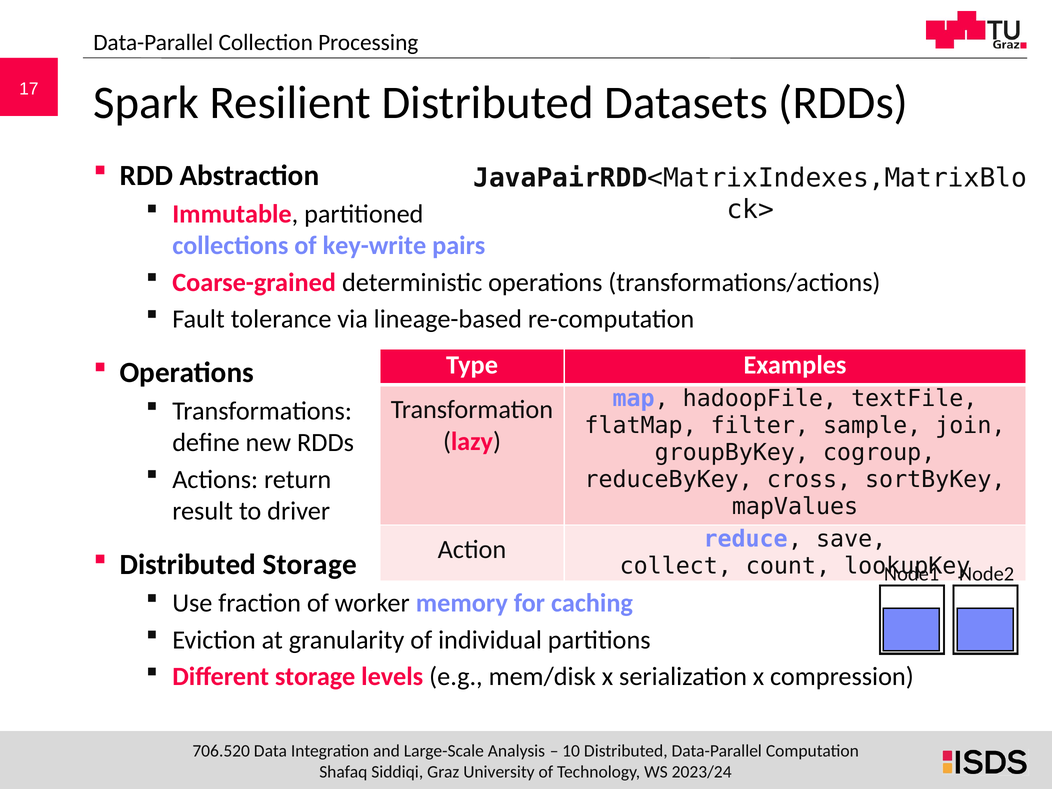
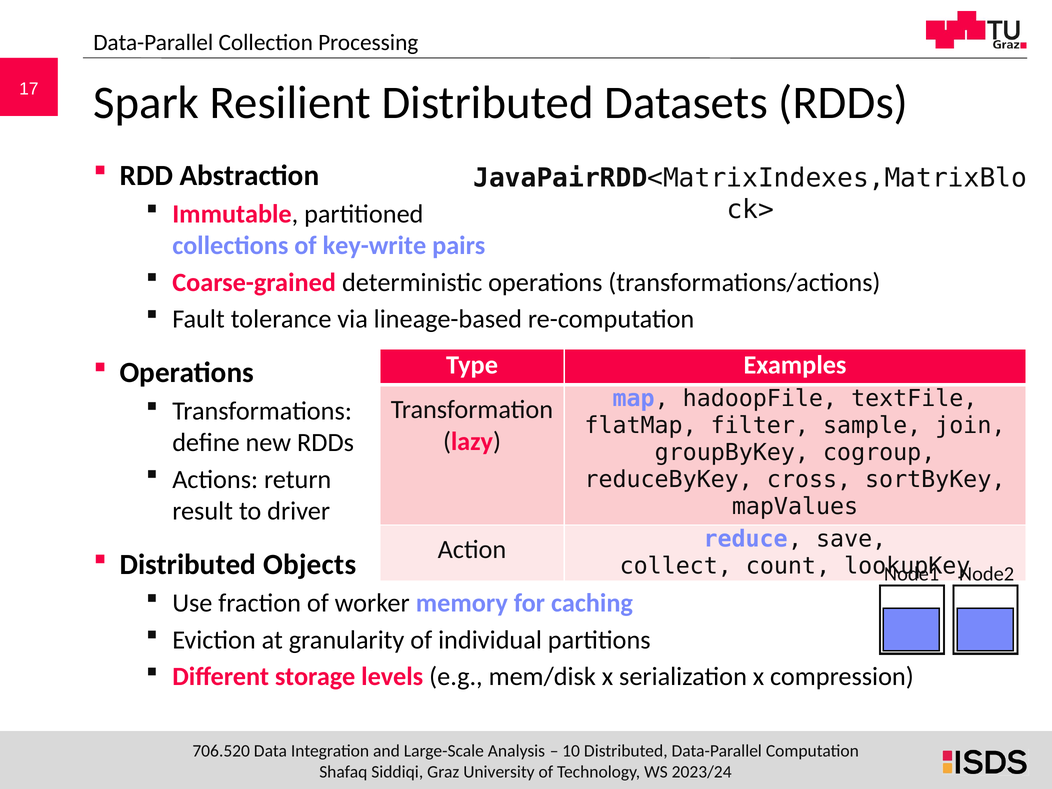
Distributed Storage: Storage -> Objects (310, 565)
